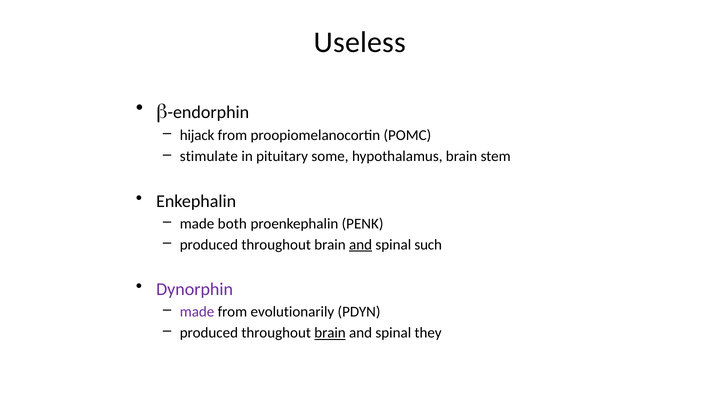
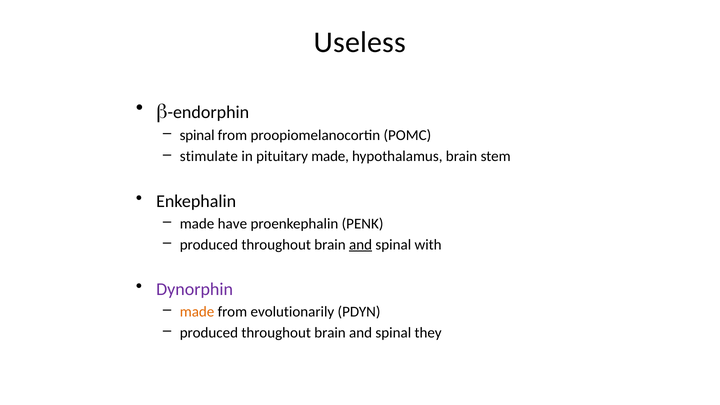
hijack: hijack -> spinal (197, 135)
pituitary some: some -> made (330, 156)
both: both -> have (232, 224)
such: such -> with (428, 245)
made colour: purple -> orange (197, 312)
brain underline: present -> none (330, 333)
